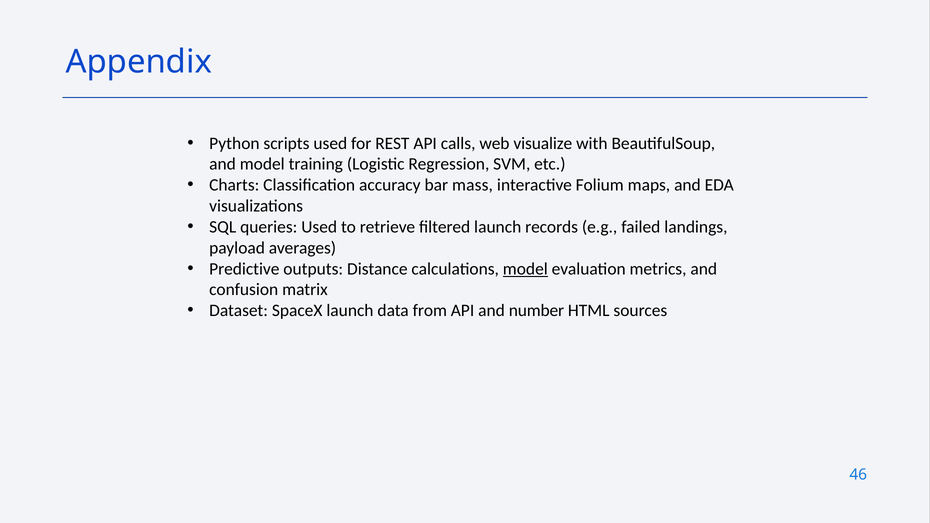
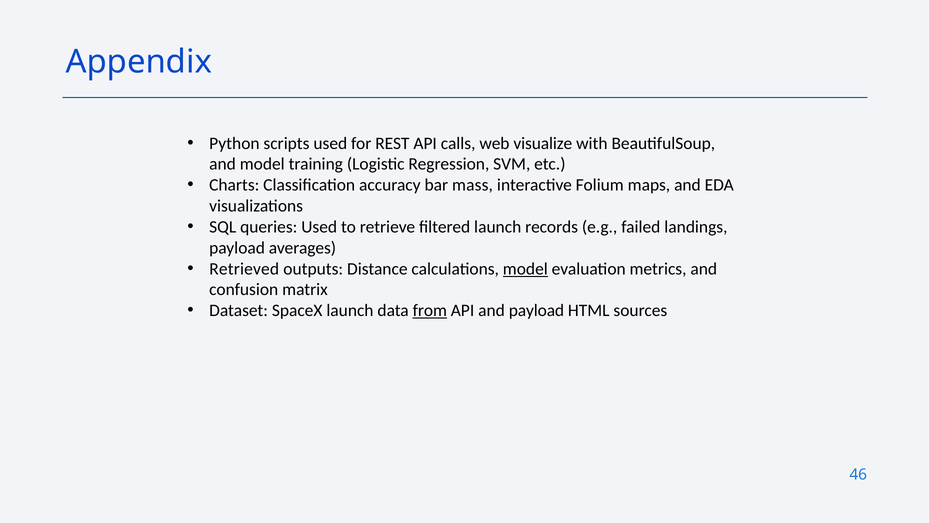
Predictive: Predictive -> Retrieved (244, 269)
from underline: none -> present (430, 311)
and number: number -> payload (536, 311)
